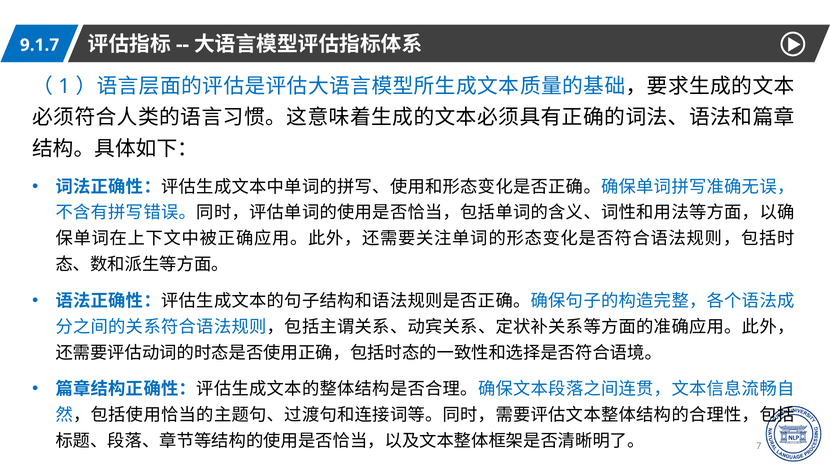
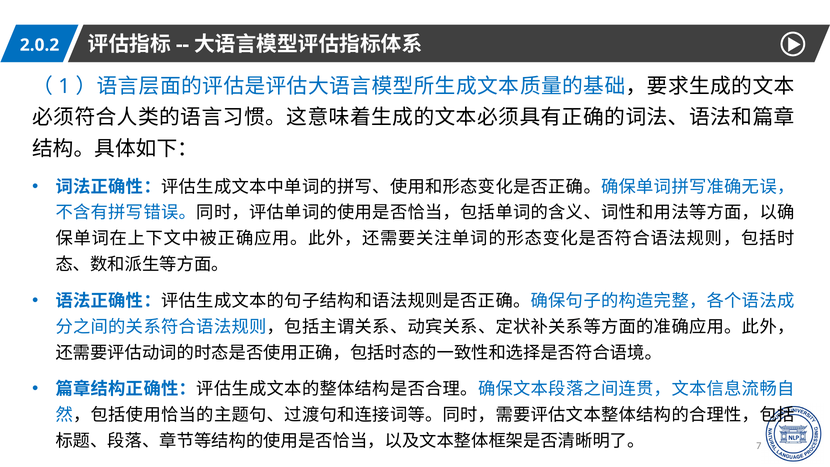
9.1.7: 9.1.7 -> 2.0.2 (40, 45)
